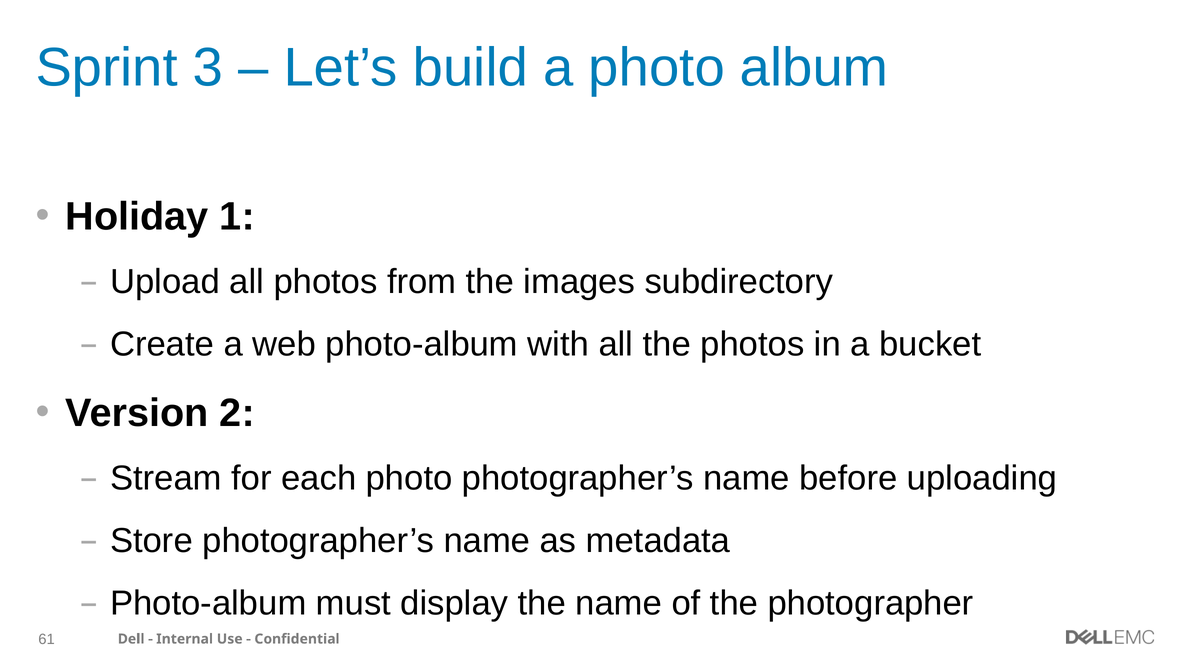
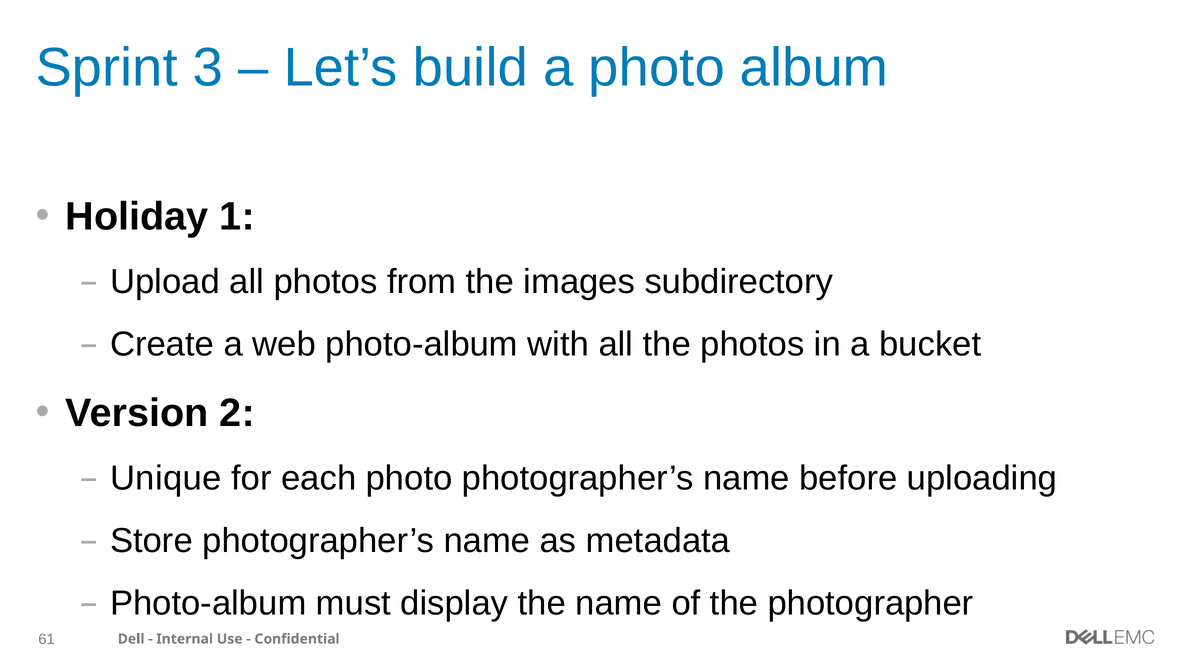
Stream: Stream -> Unique (166, 478)
